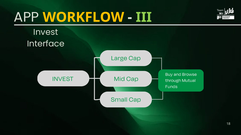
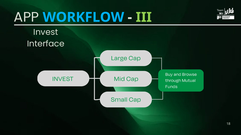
WORKFLOW colour: yellow -> light blue (83, 17)
